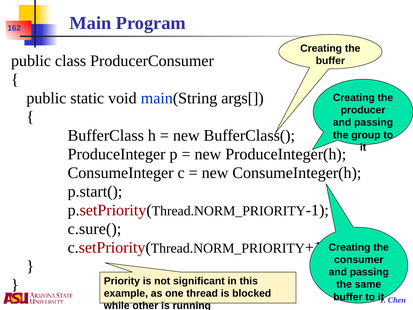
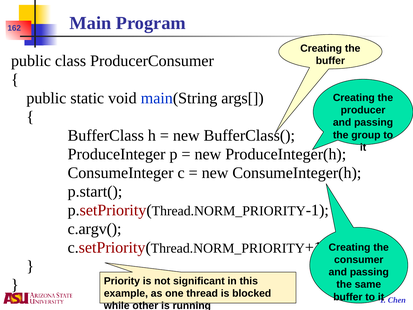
c.sure(: c.sure( -> c.argv( (95, 229)
